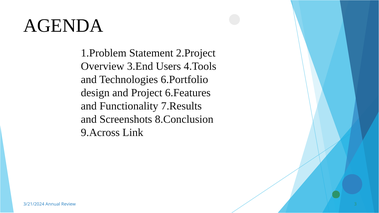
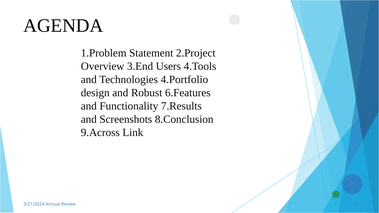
6.Portfolio: 6.Portfolio -> 4.Portfolio (184, 80)
Project: Project -> Robust (147, 93)
